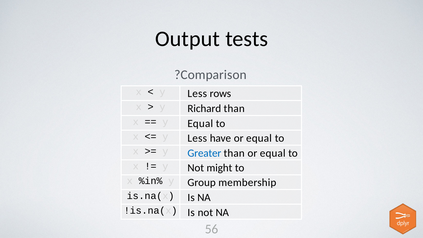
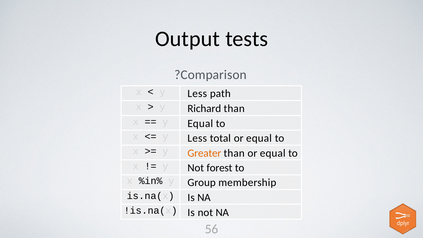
rows: rows -> path (220, 94)
have: have -> total (220, 138)
Greater colour: blue -> orange (204, 153)
might: might -> forest (219, 168)
